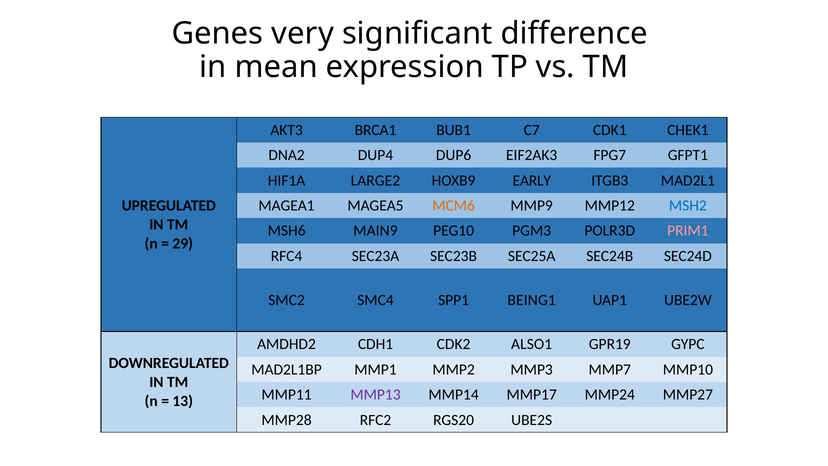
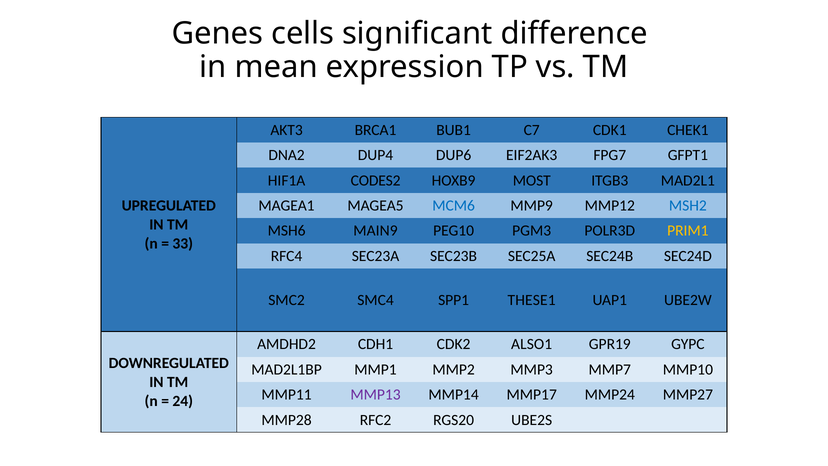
very: very -> cells (303, 34)
LARGE2: LARGE2 -> CODES2 (376, 180)
EARLY: EARLY -> MOST (532, 180)
MCM6 colour: orange -> blue (454, 206)
PRIM1 colour: pink -> yellow (688, 231)
29: 29 -> 33 (183, 243)
BEING1: BEING1 -> THESE1 (532, 300)
13: 13 -> 24 (183, 401)
